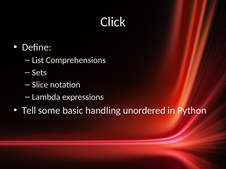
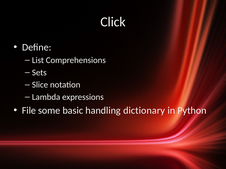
Tell: Tell -> File (29, 111)
unordered: unordered -> dictionary (144, 111)
